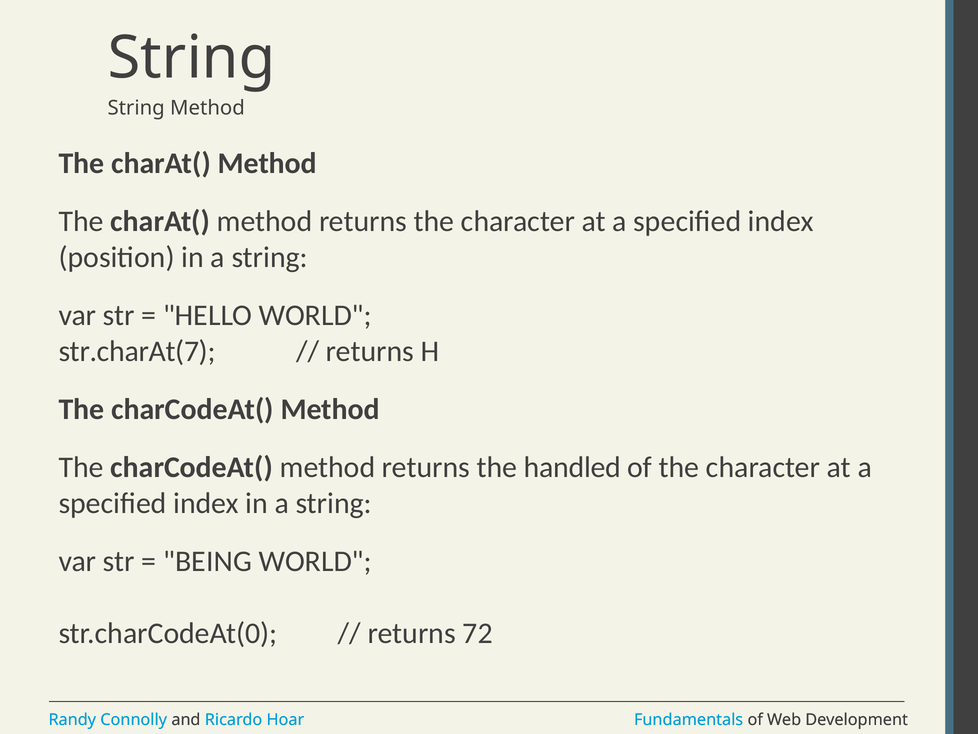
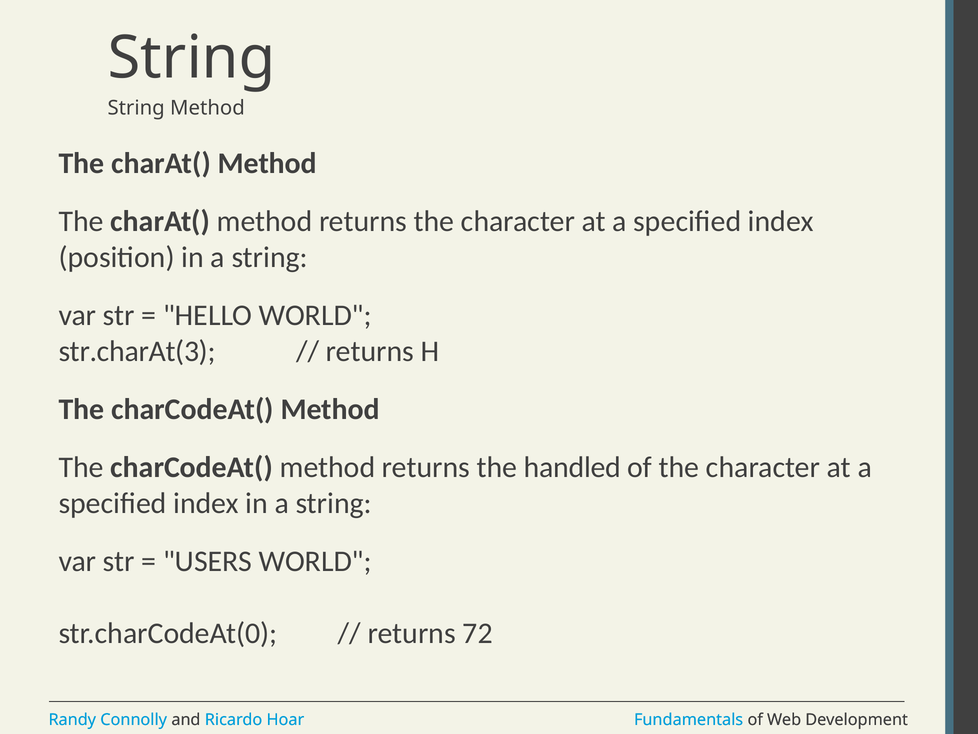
str.charAt(7: str.charAt(7 -> str.charAt(3 (137, 351)
BEING: BEING -> USERS (208, 561)
